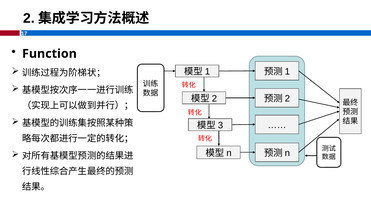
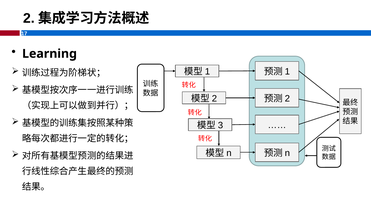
Function: Function -> Learning (49, 54)
